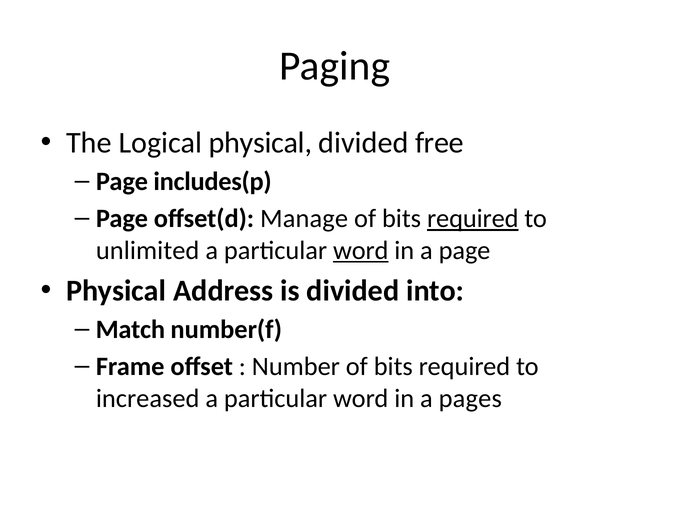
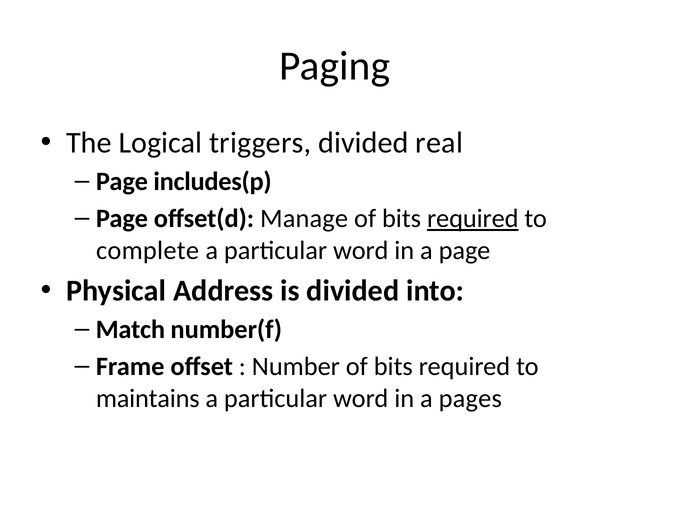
Logical physical: physical -> triggers (260, 142)
free: free -> real (439, 142)
unlimited: unlimited -> complete (148, 250)
word underline: present -> none (361, 250)
increased: increased -> maintains (148, 398)
